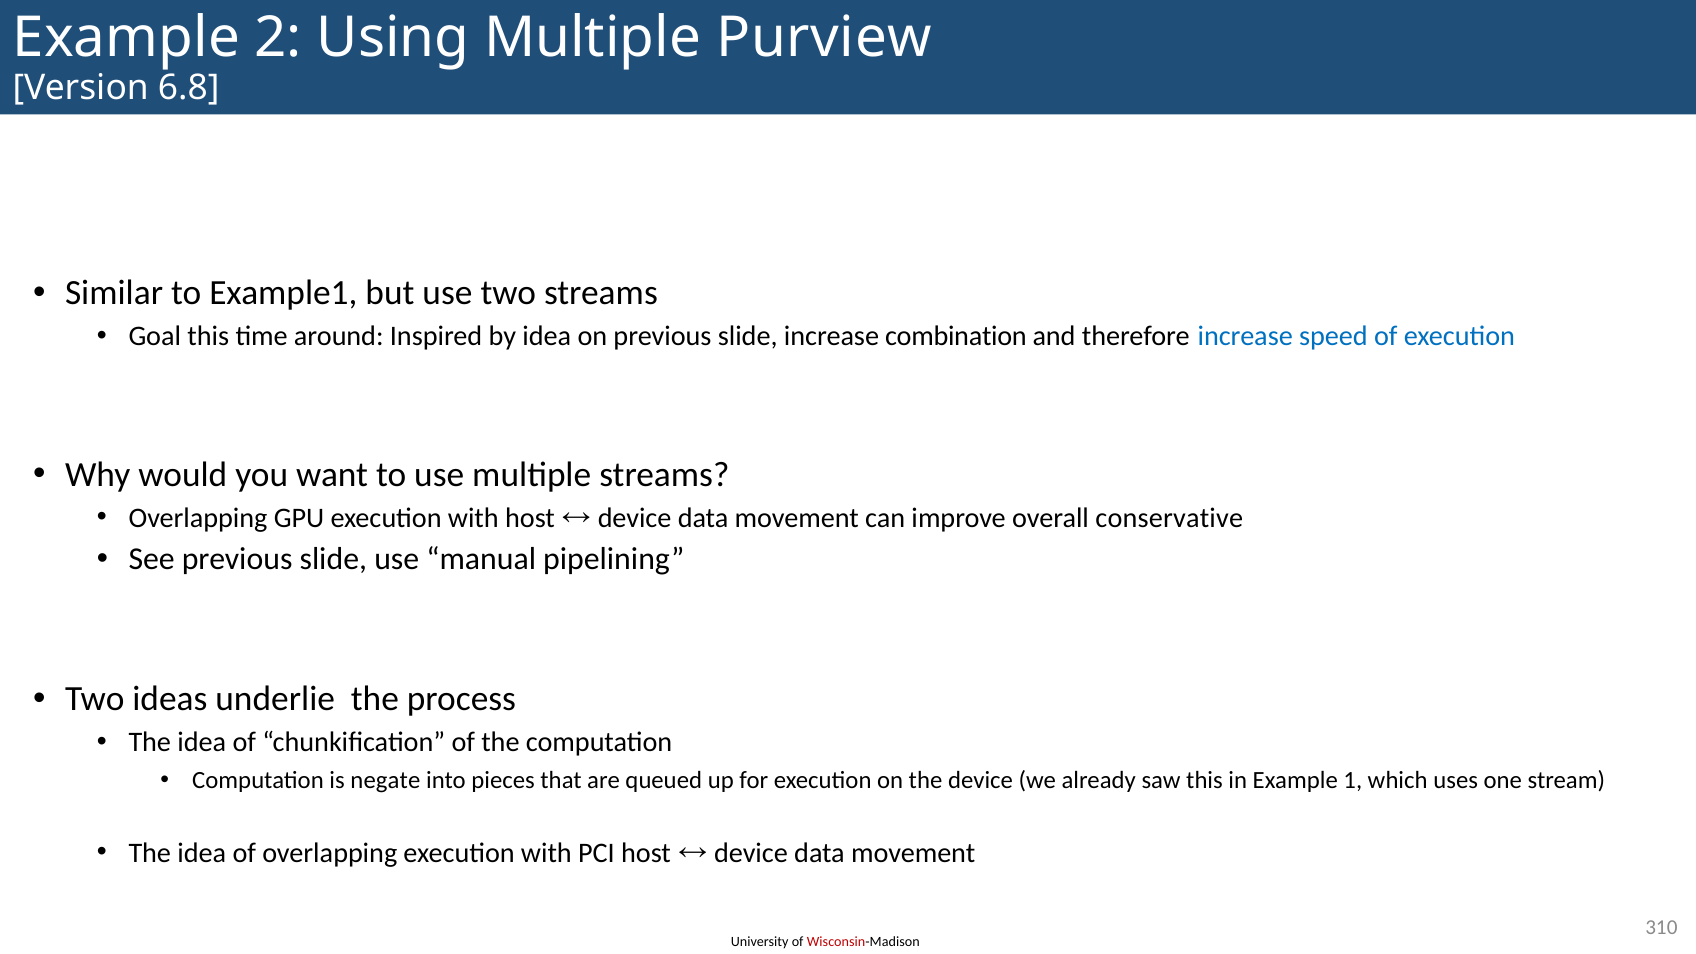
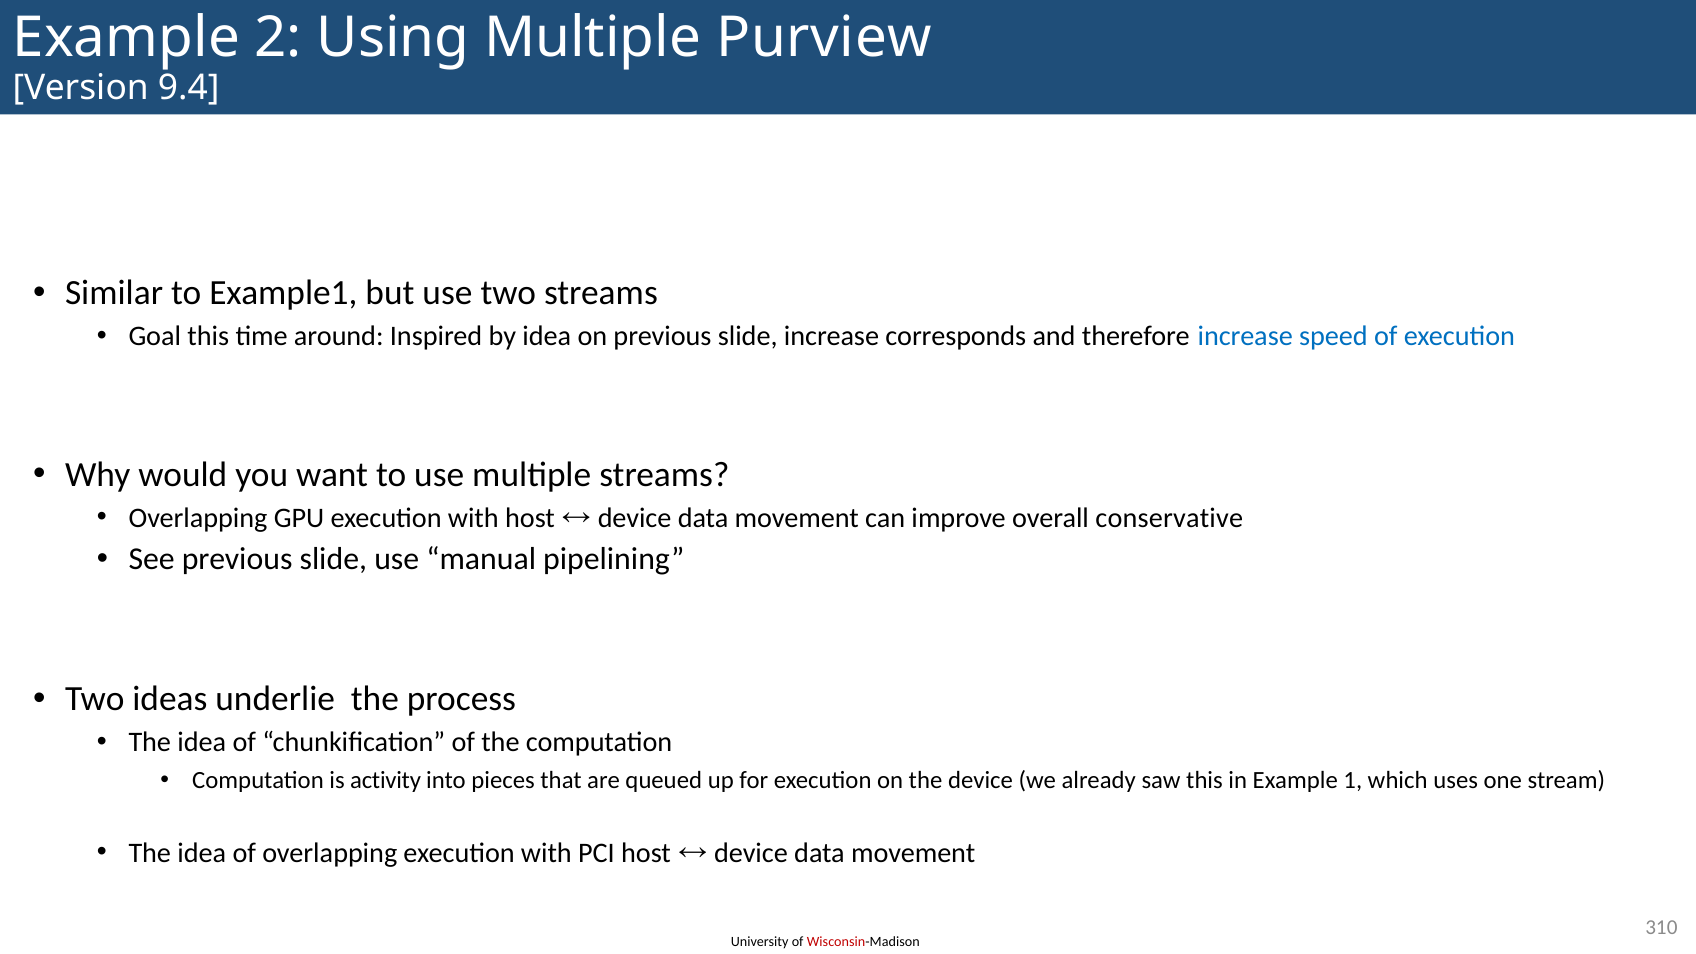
6.8: 6.8 -> 9.4 (189, 88)
combination: combination -> corresponds (956, 336)
negate: negate -> activity (386, 780)
